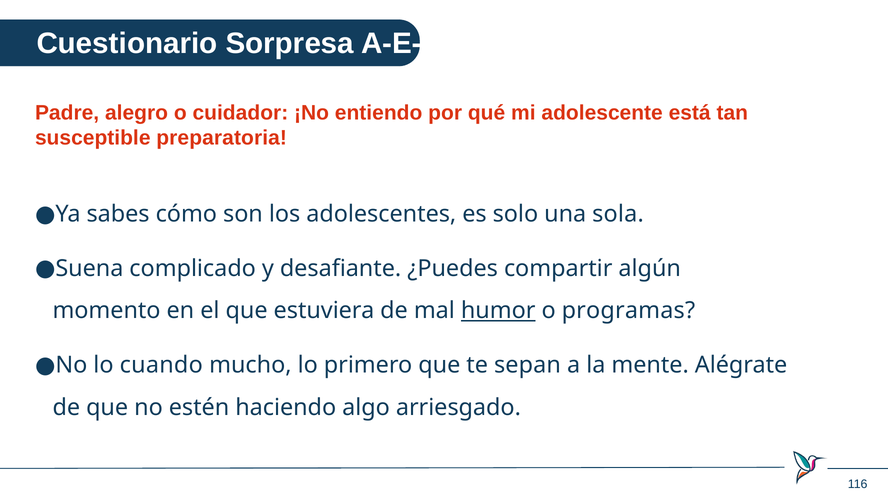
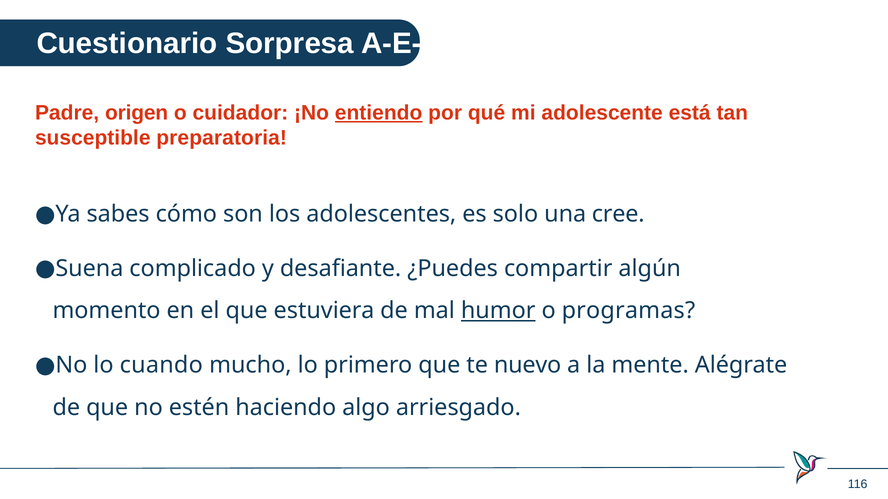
alegro: alegro -> origen (137, 113)
entiendo underline: none -> present (379, 113)
sola: sola -> cree (618, 214)
sepan: sepan -> nuevo (528, 366)
